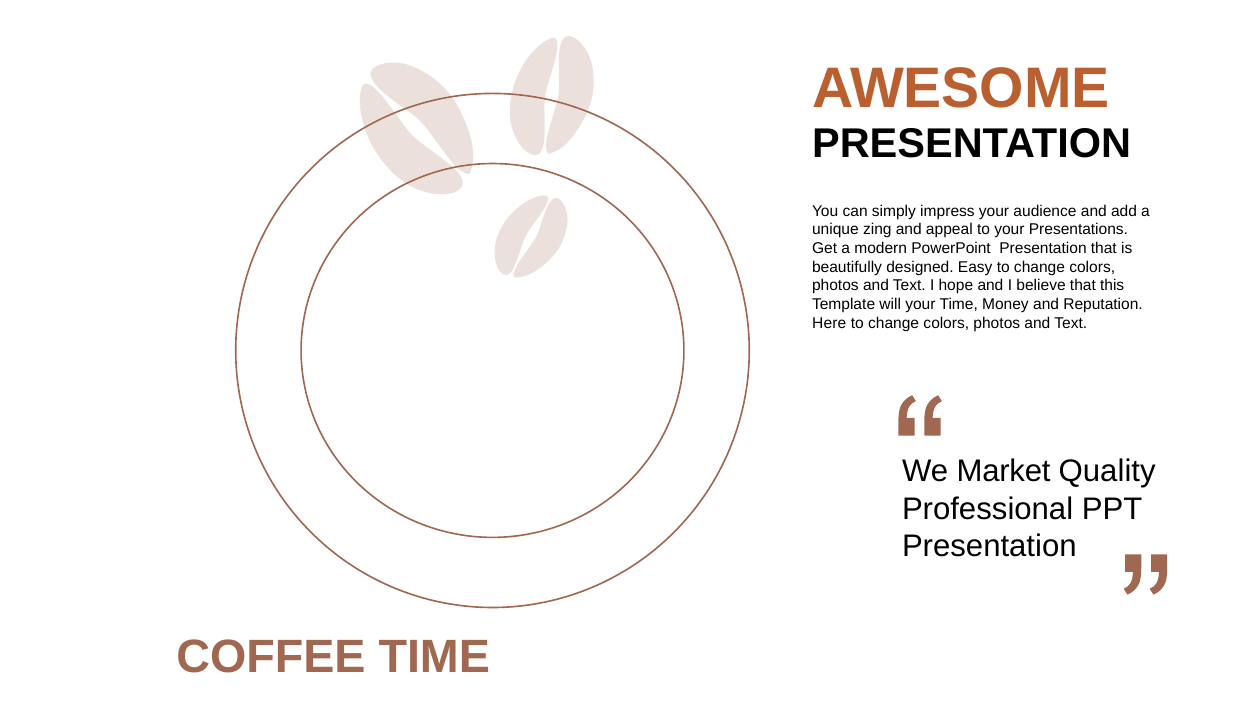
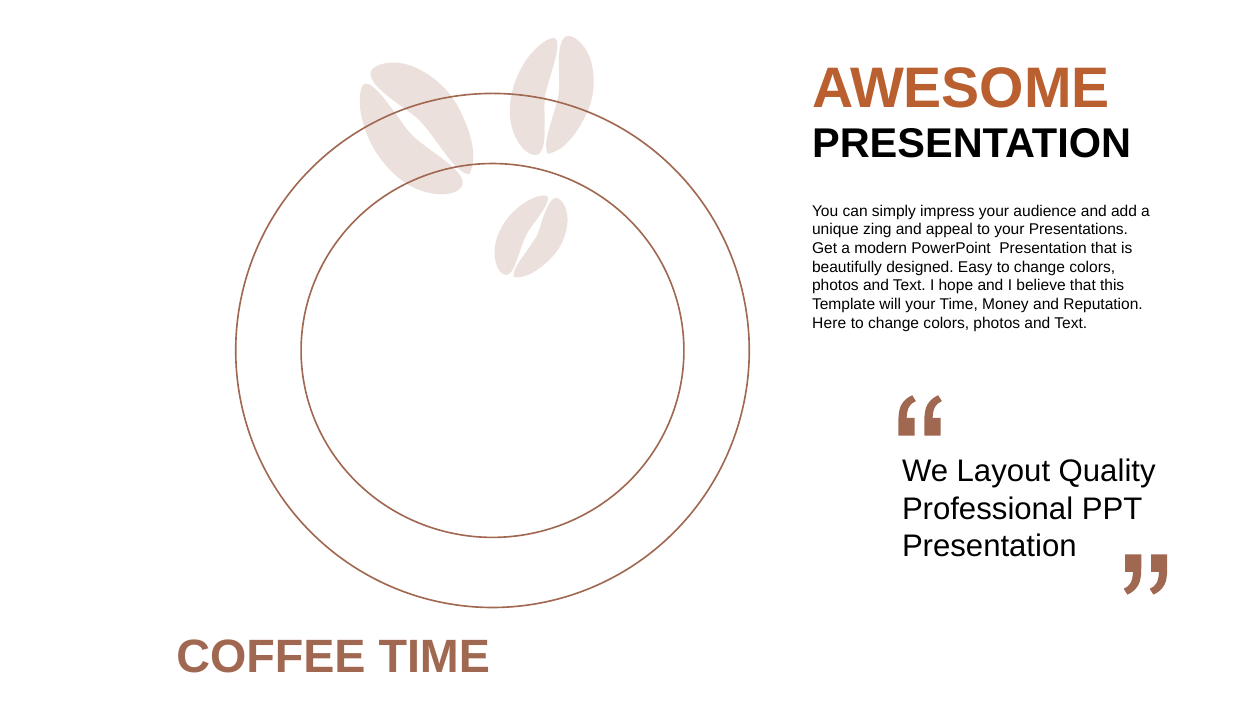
Market: Market -> Layout (1003, 471)
